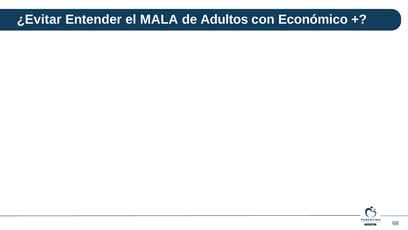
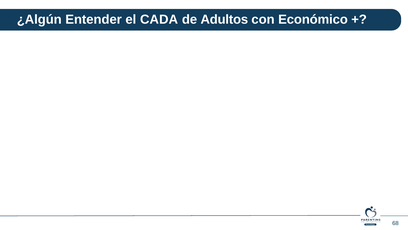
¿Evitar: ¿Evitar -> ¿Algún (39, 20)
MALA: MALA -> CADA (159, 20)
